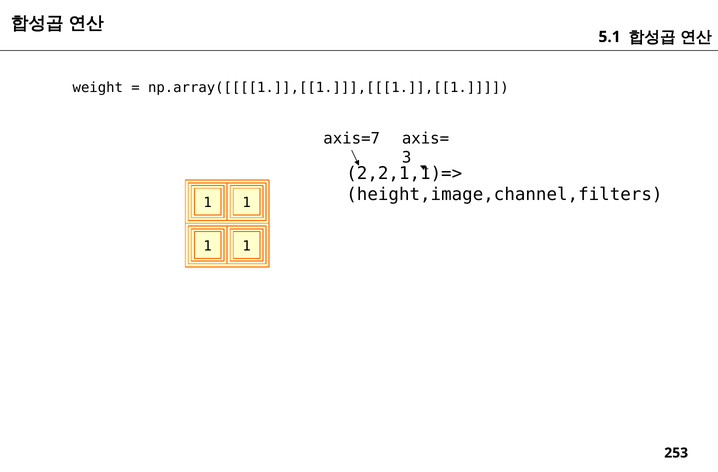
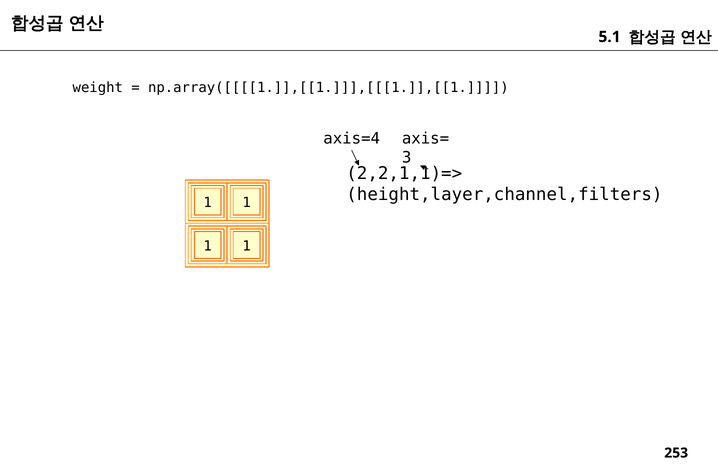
axis=7: axis=7 -> axis=4 (352, 139)
height,image,channel,filters: height,image,channel,filters -> height,layer,channel,filters (504, 194)
